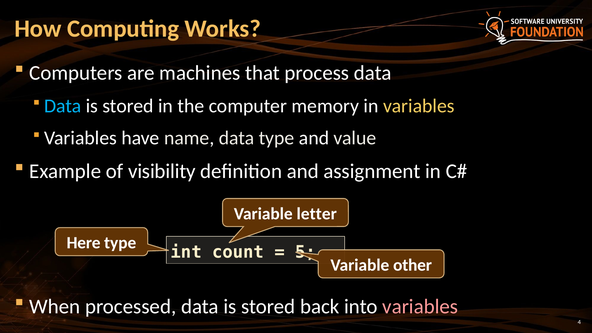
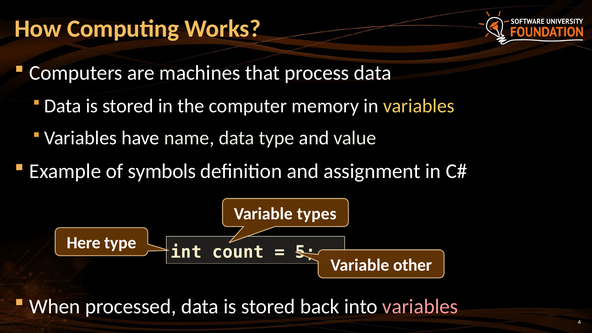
Data colour: light blue -> white (63, 106)
visibility: visibility -> symbols (162, 171)
letter: letter -> types (317, 214)
